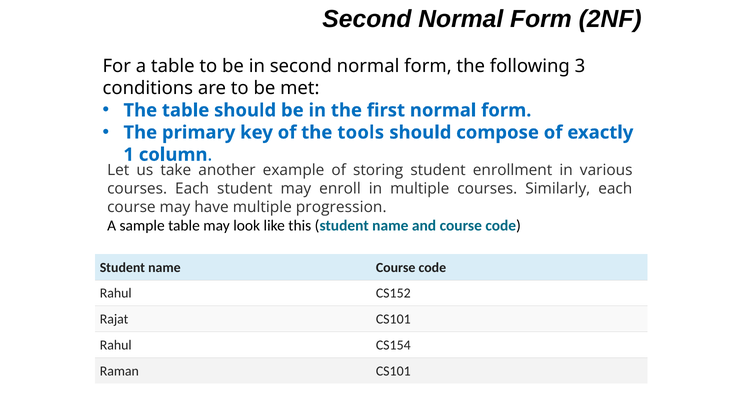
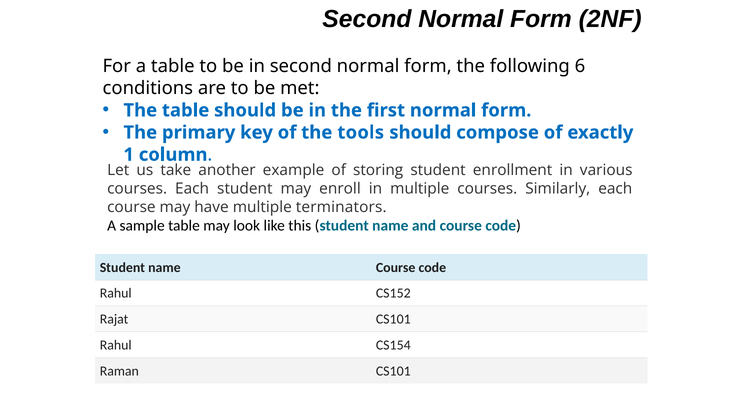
3: 3 -> 6 (580, 66)
progression: progression -> terminators (341, 207)
